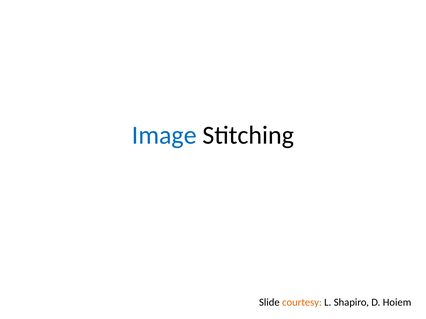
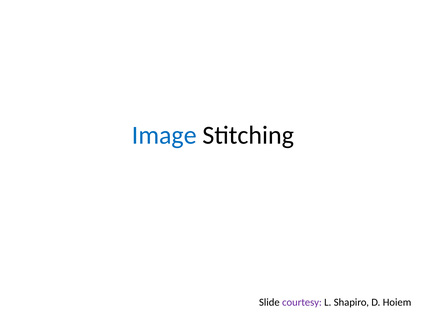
courtesy colour: orange -> purple (302, 303)
